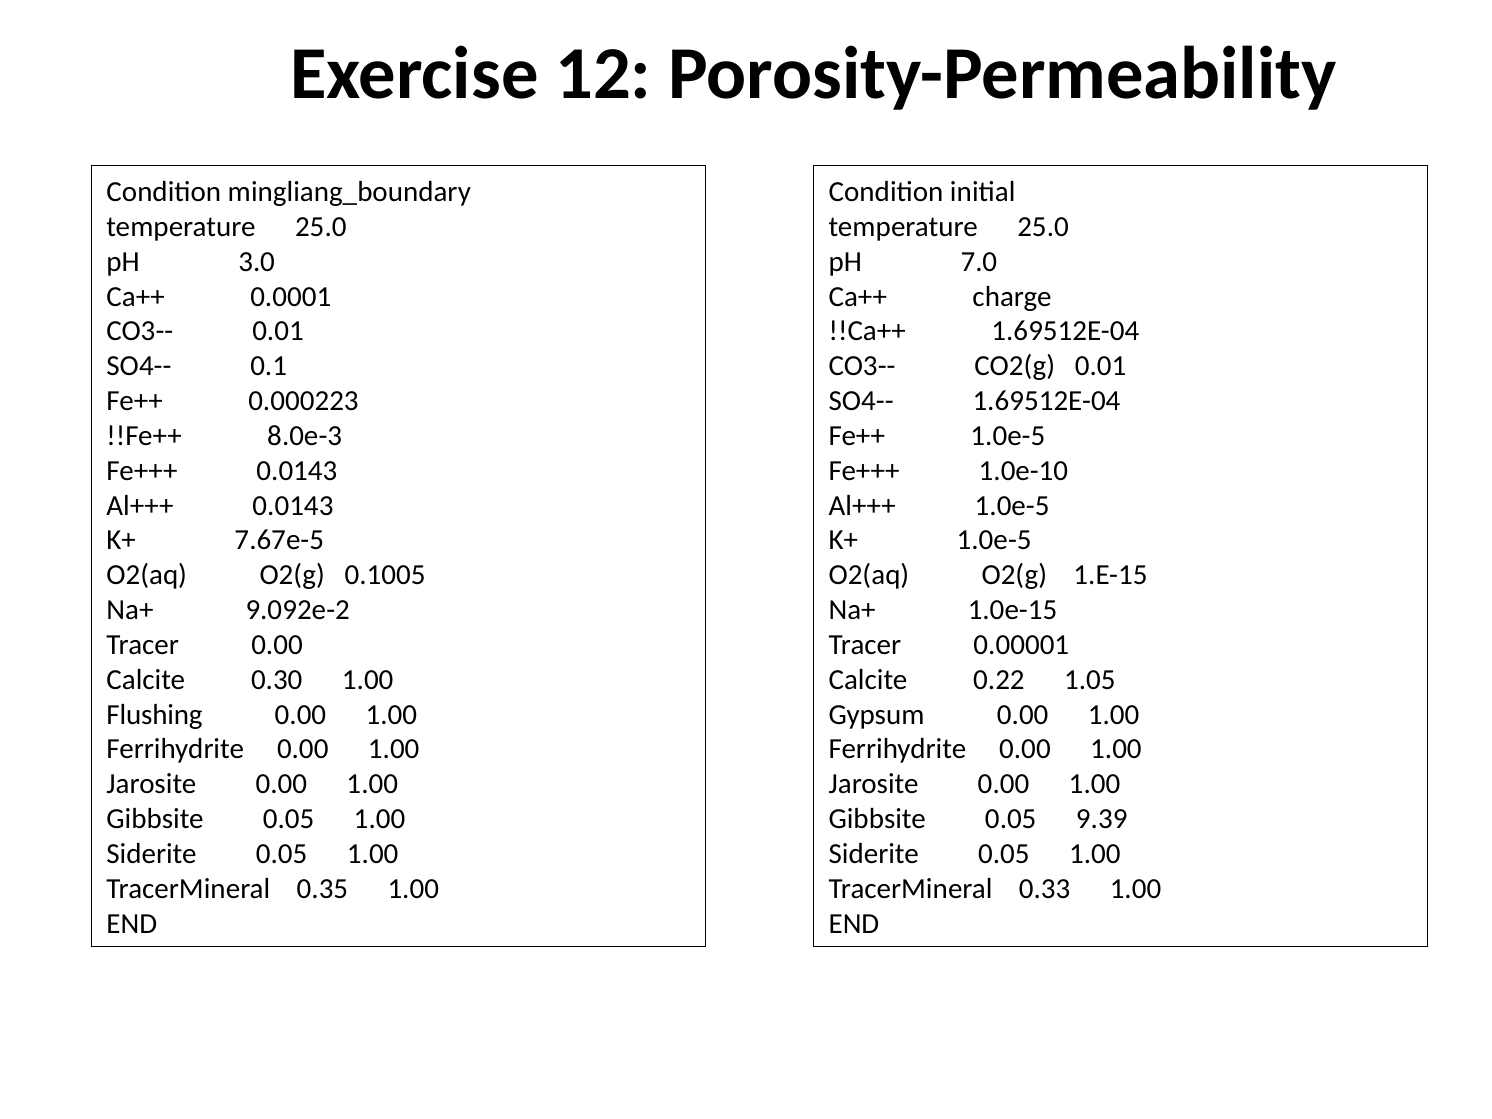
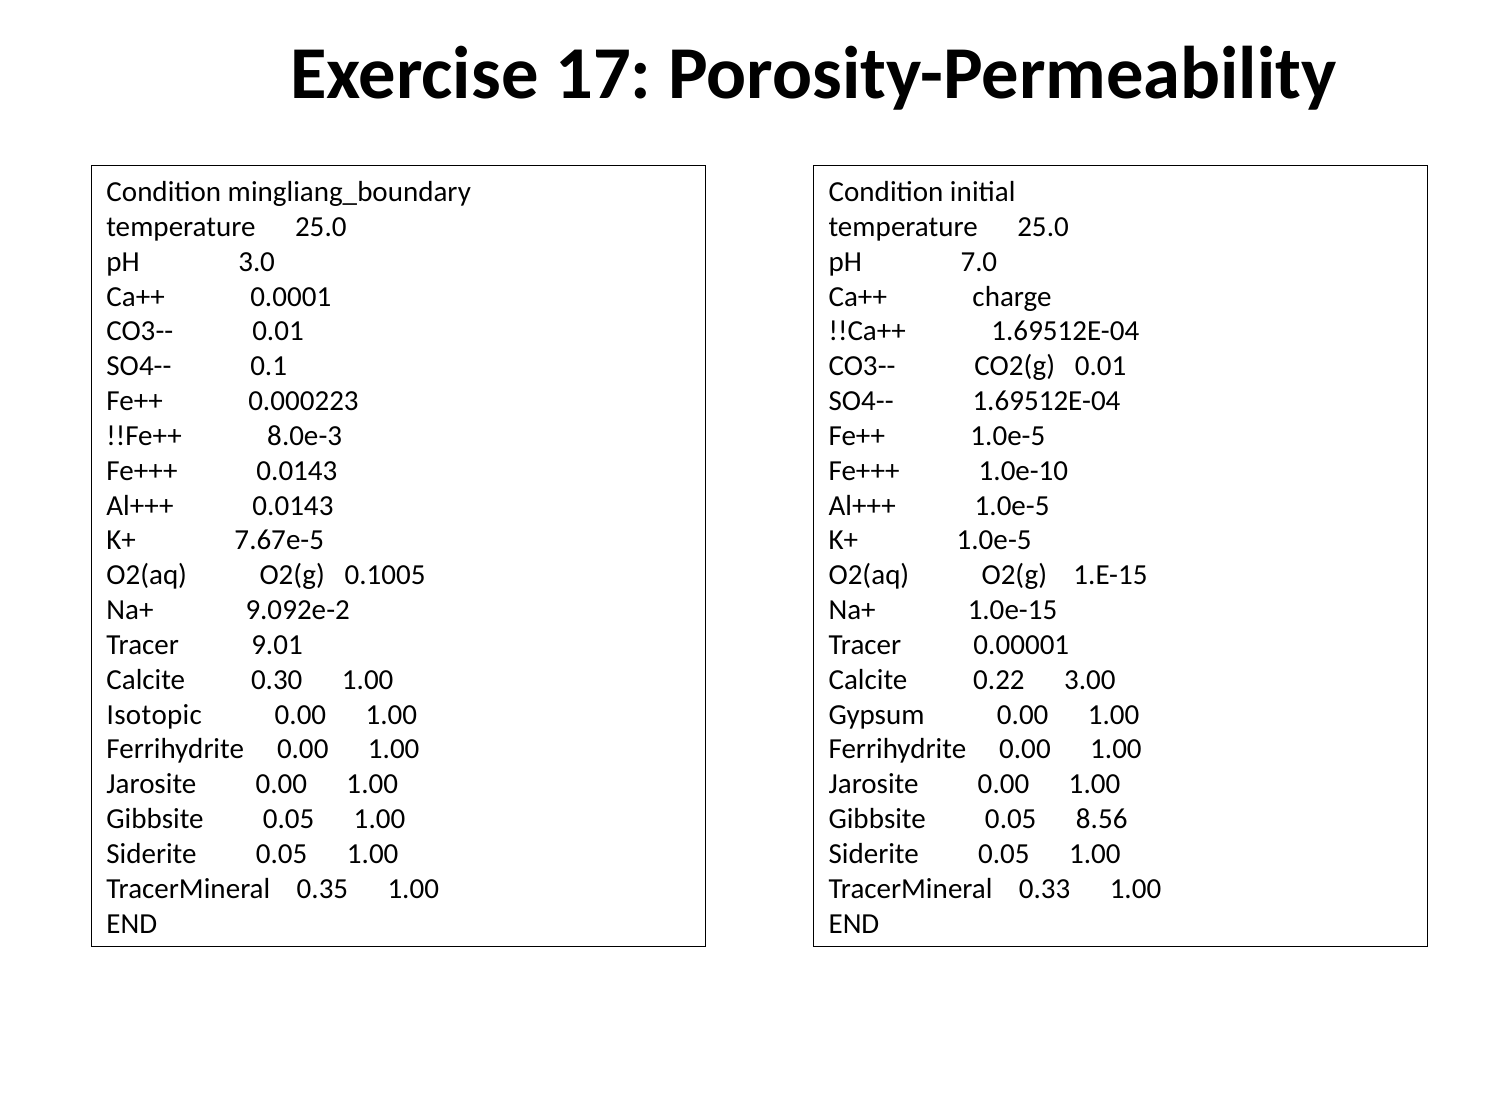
12: 12 -> 17 (603, 74)
Tracer 0.00: 0.00 -> 9.01 (277, 645)
1.05: 1.05 -> 3.00 (1090, 680)
Flushing: Flushing -> Isotopic (154, 715)
9.39: 9.39 -> 8.56 (1102, 819)
